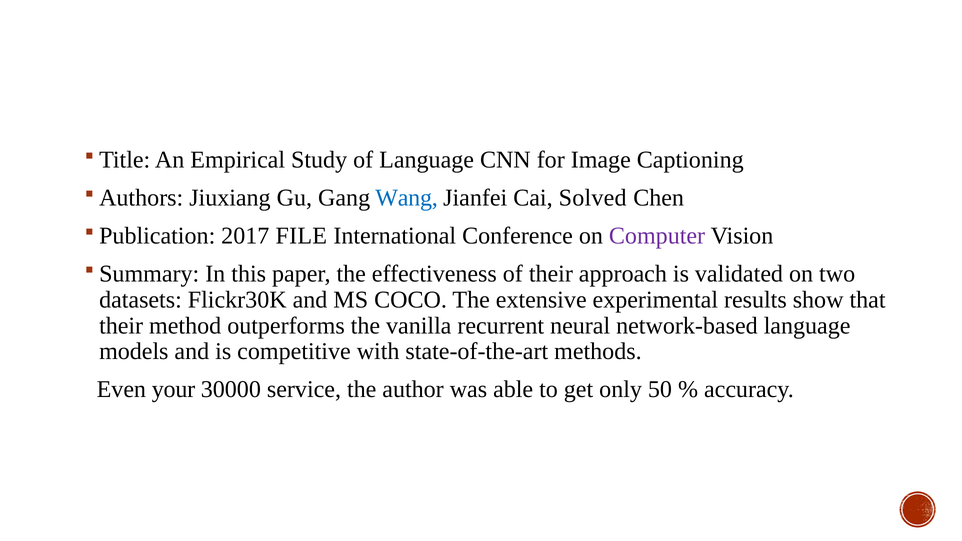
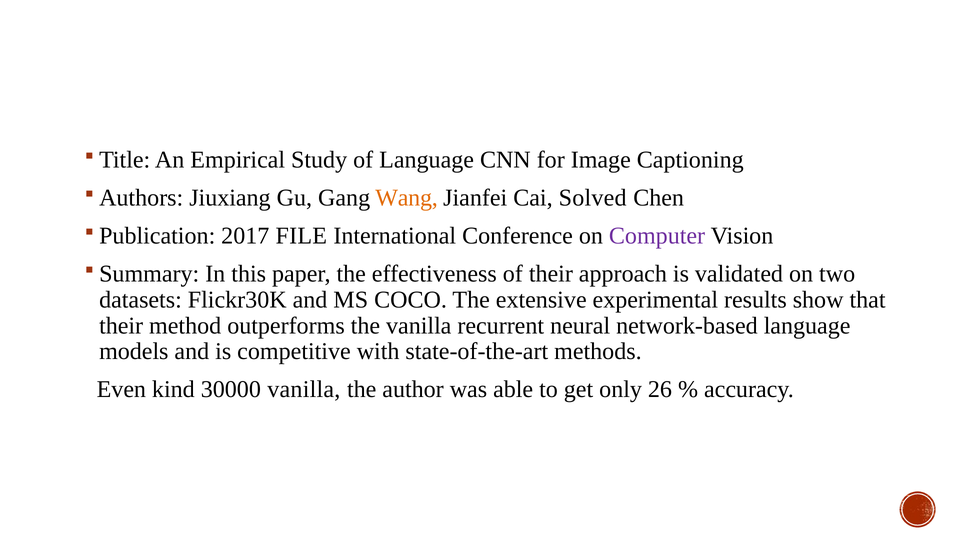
Wang colour: blue -> orange (407, 198)
your: your -> kind (173, 390)
30000 service: service -> vanilla (304, 390)
50: 50 -> 26 (660, 390)
